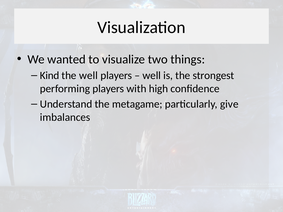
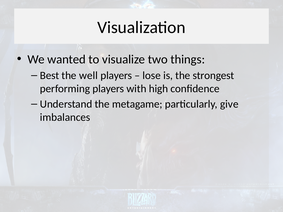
Kind: Kind -> Best (50, 76)
well: well -> lose (152, 76)
